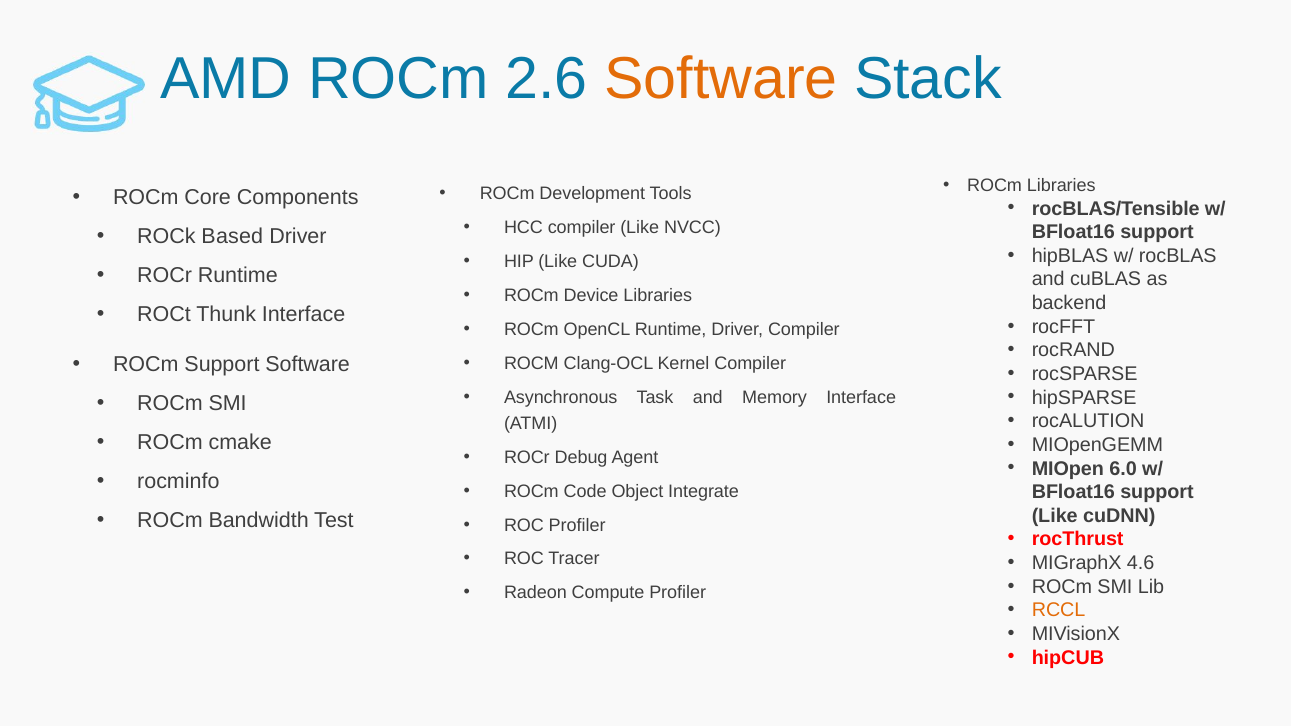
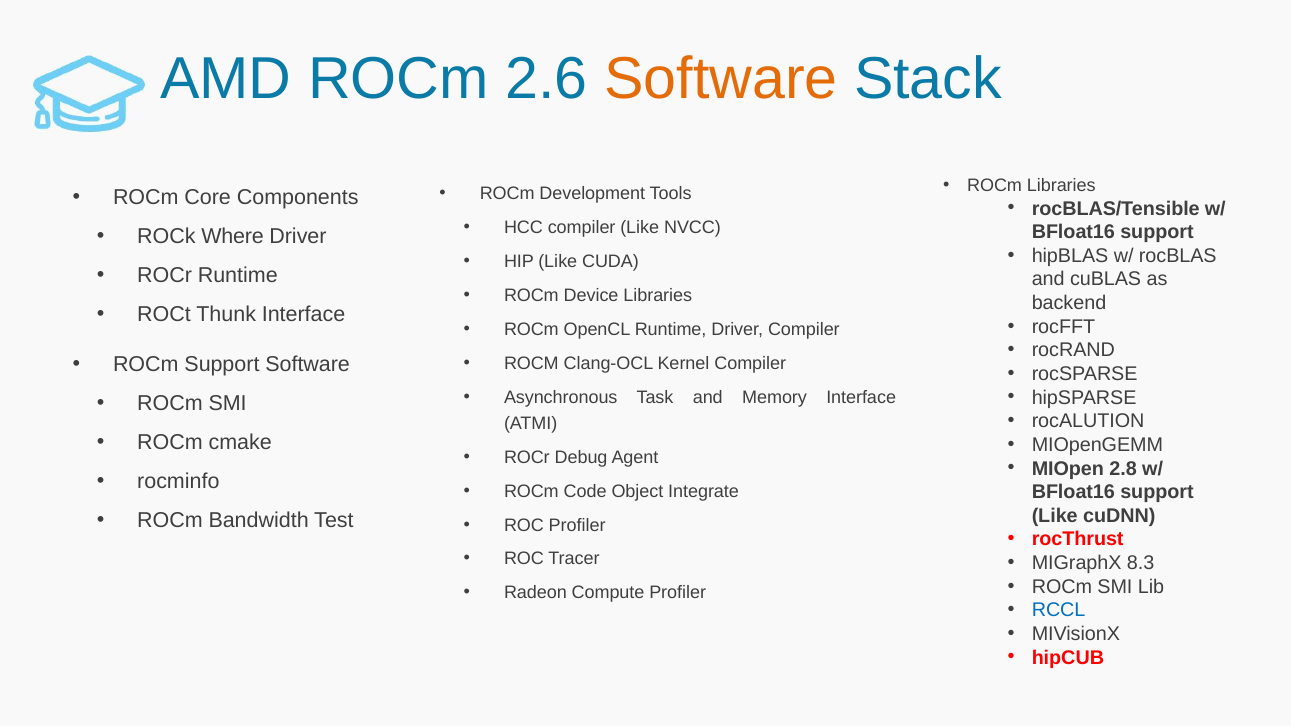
Based: Based -> Where (233, 237)
6.0: 6.0 -> 2.8 (1123, 469)
4.6: 4.6 -> 8.3 (1141, 563)
RCCL colour: orange -> blue (1059, 610)
